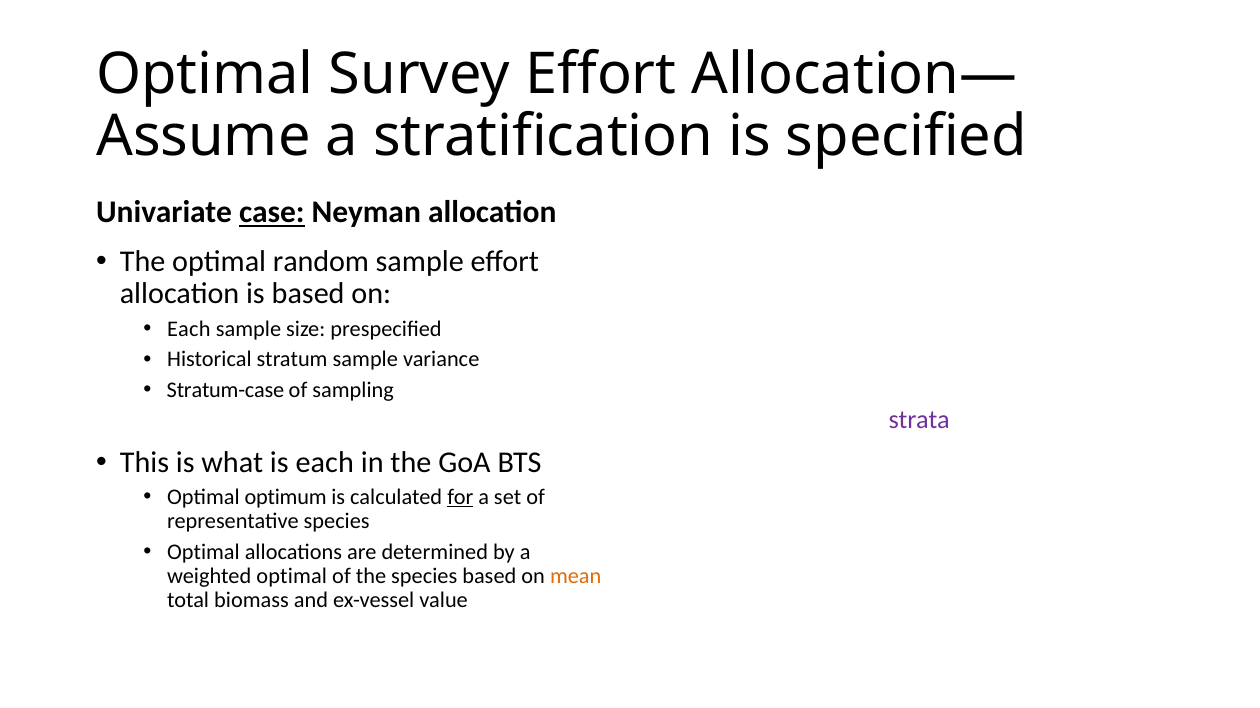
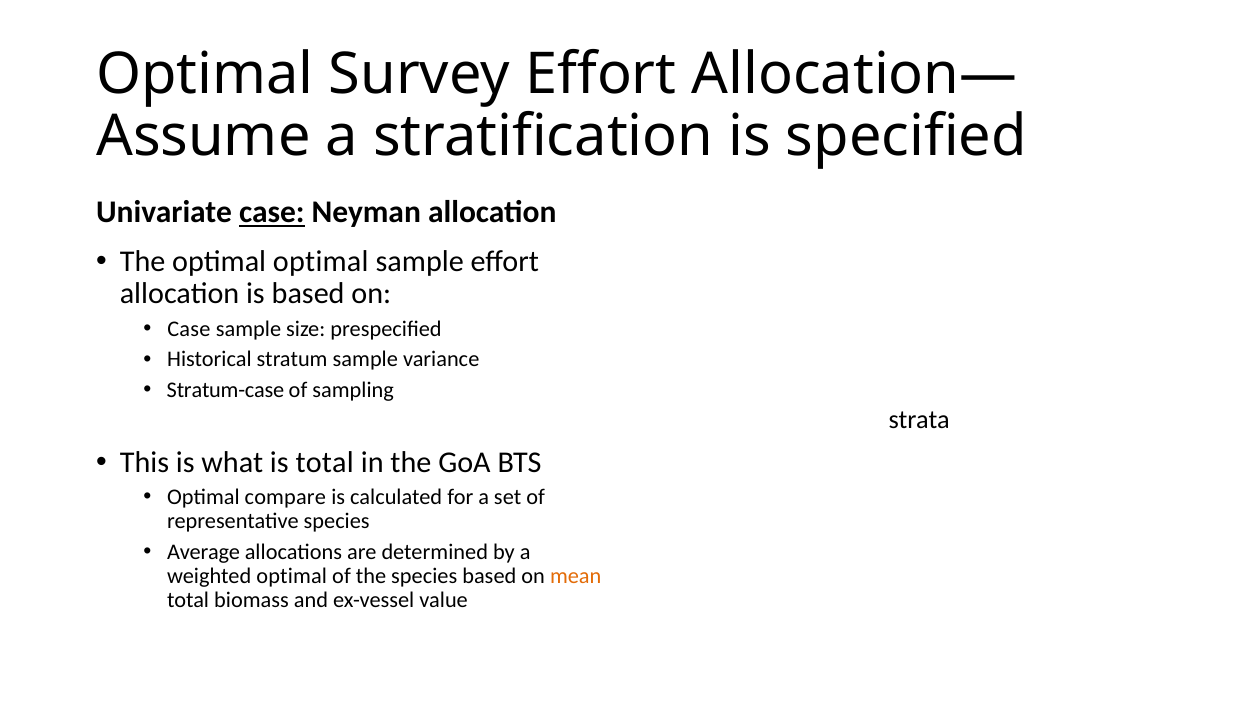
optimal random: random -> optimal (321, 262)
Each: Each -> Case (189, 329)
strata colour: purple -> black (919, 420)
is each: each -> total (325, 463)
Optimal optimum: optimum -> compare (285, 498)
for underline: present -> none (460, 498)
Optimal: Optimal -> Average (204, 552)
